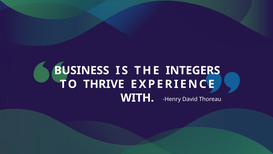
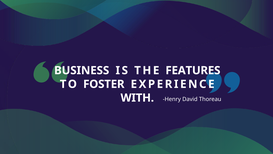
INTEGERS: INTEGERS -> FEATURES (193, 70)
THRIVE: THRIVE -> FOSTER (104, 84)
